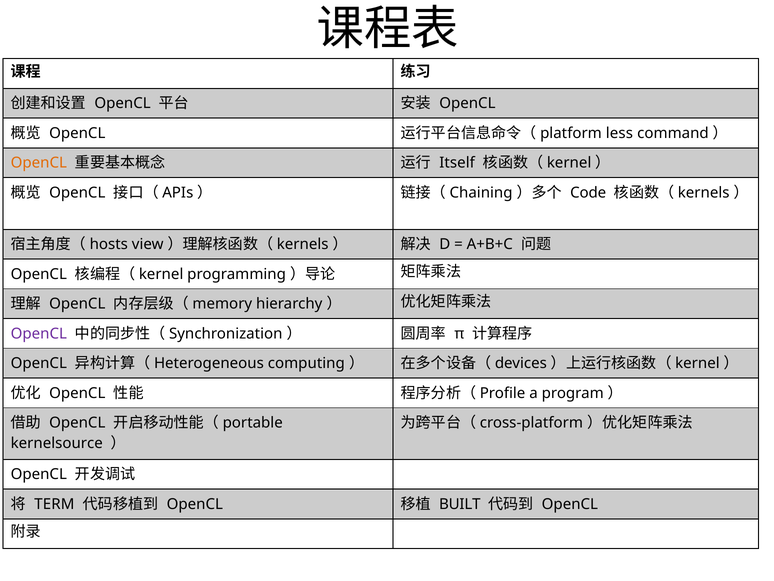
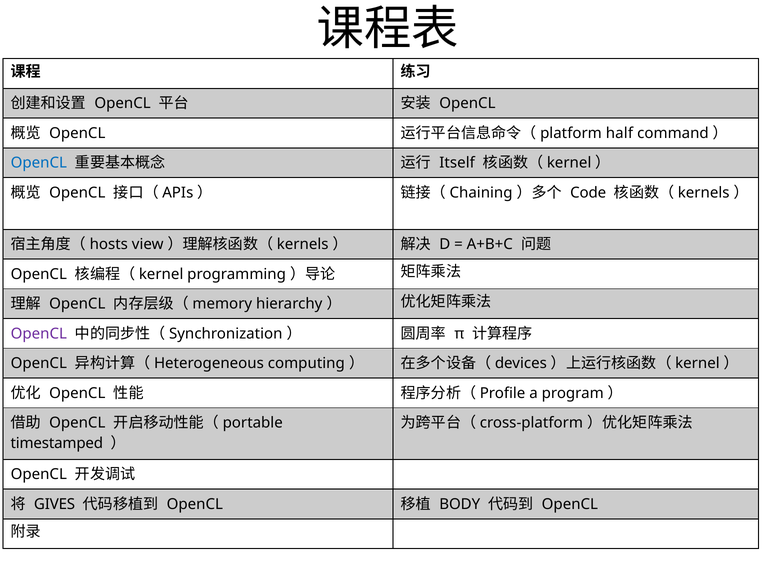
less: less -> half (619, 133)
OpenCL colour: orange -> blue (39, 163)
kernelsource: kernelsource -> timestamped (57, 443)
TERM: TERM -> GIVES (55, 504)
BUILT: BUILT -> BODY (460, 504)
